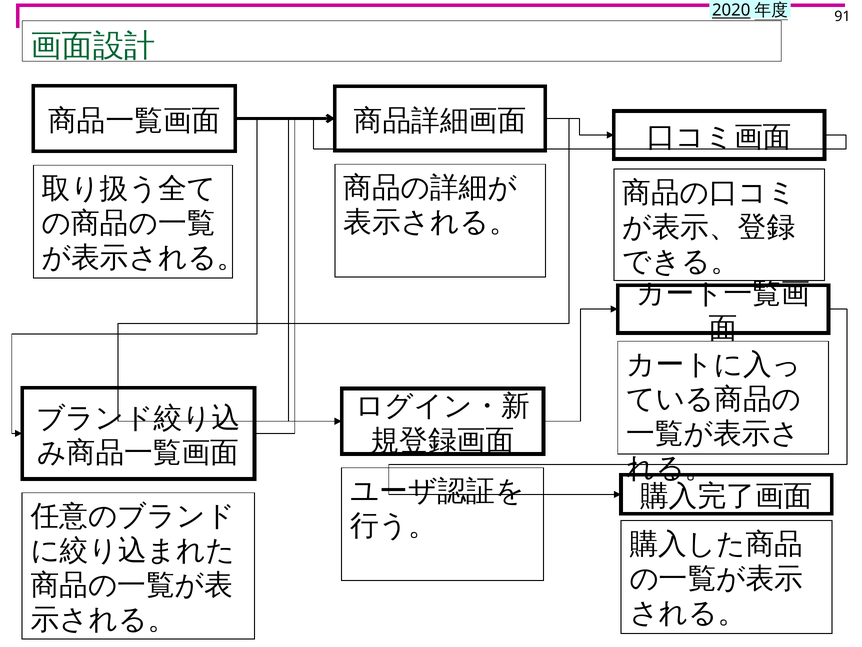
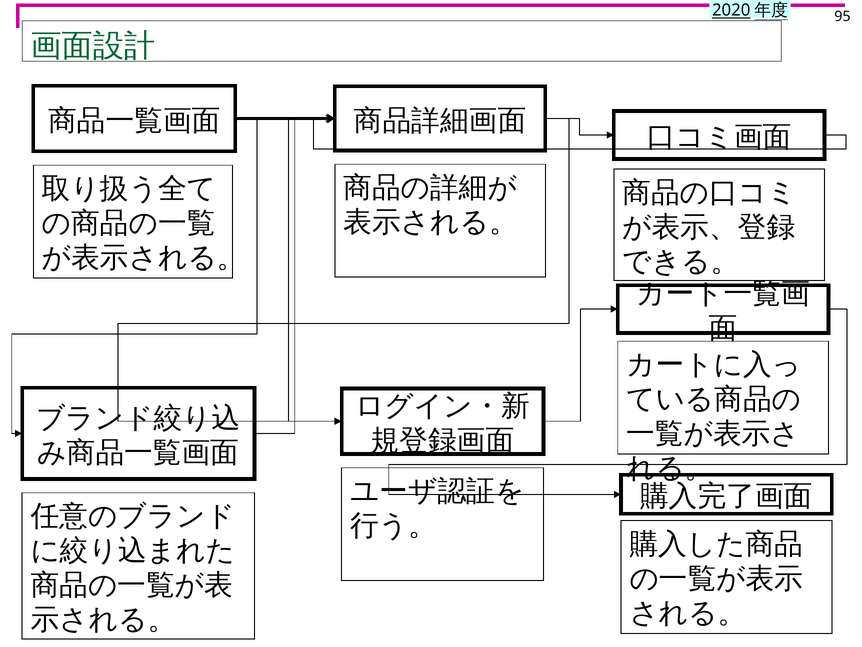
91: 91 -> 95 (843, 17)
